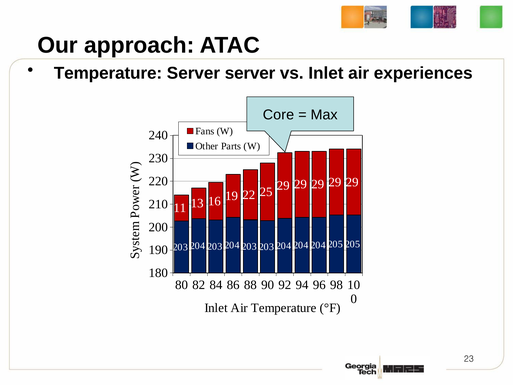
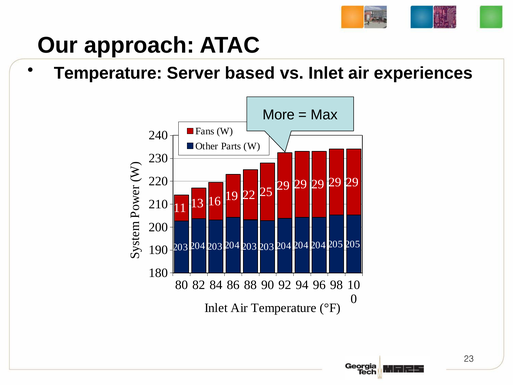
Server server: server -> based (250, 73)
Core: Core -> More (279, 115)
